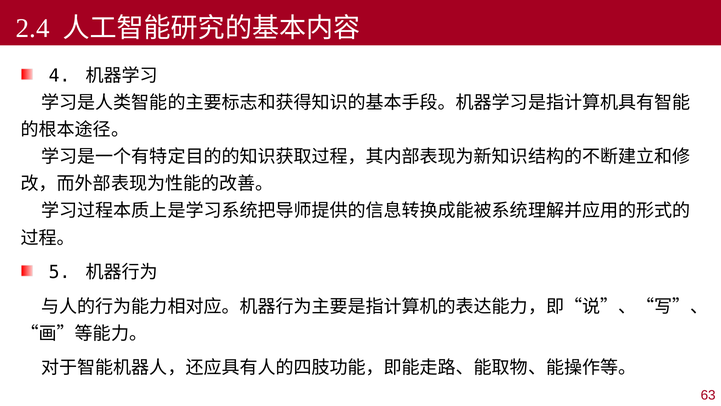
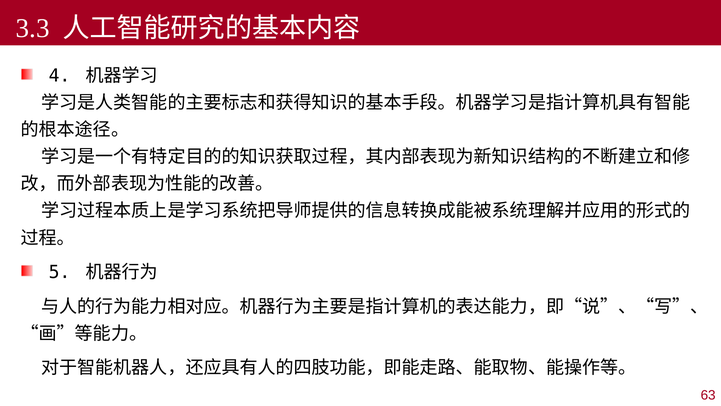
2.4: 2.4 -> 3.3 (33, 28)
